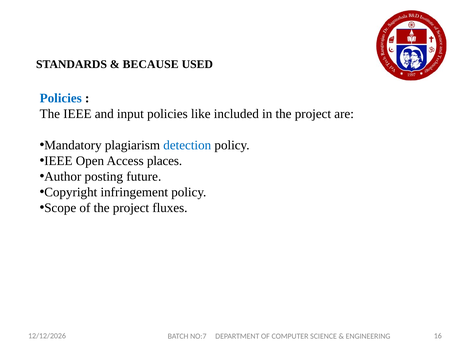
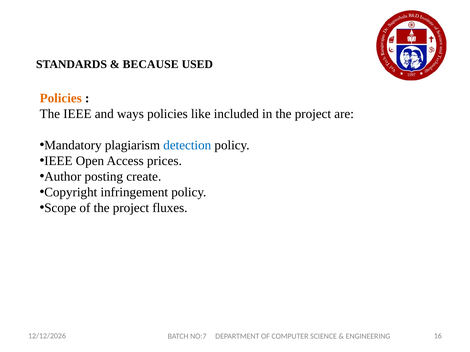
Policies colour: blue -> orange (61, 98)
input: input -> ways (130, 114)
places: places -> prices (164, 161)
future: future -> create (144, 177)
